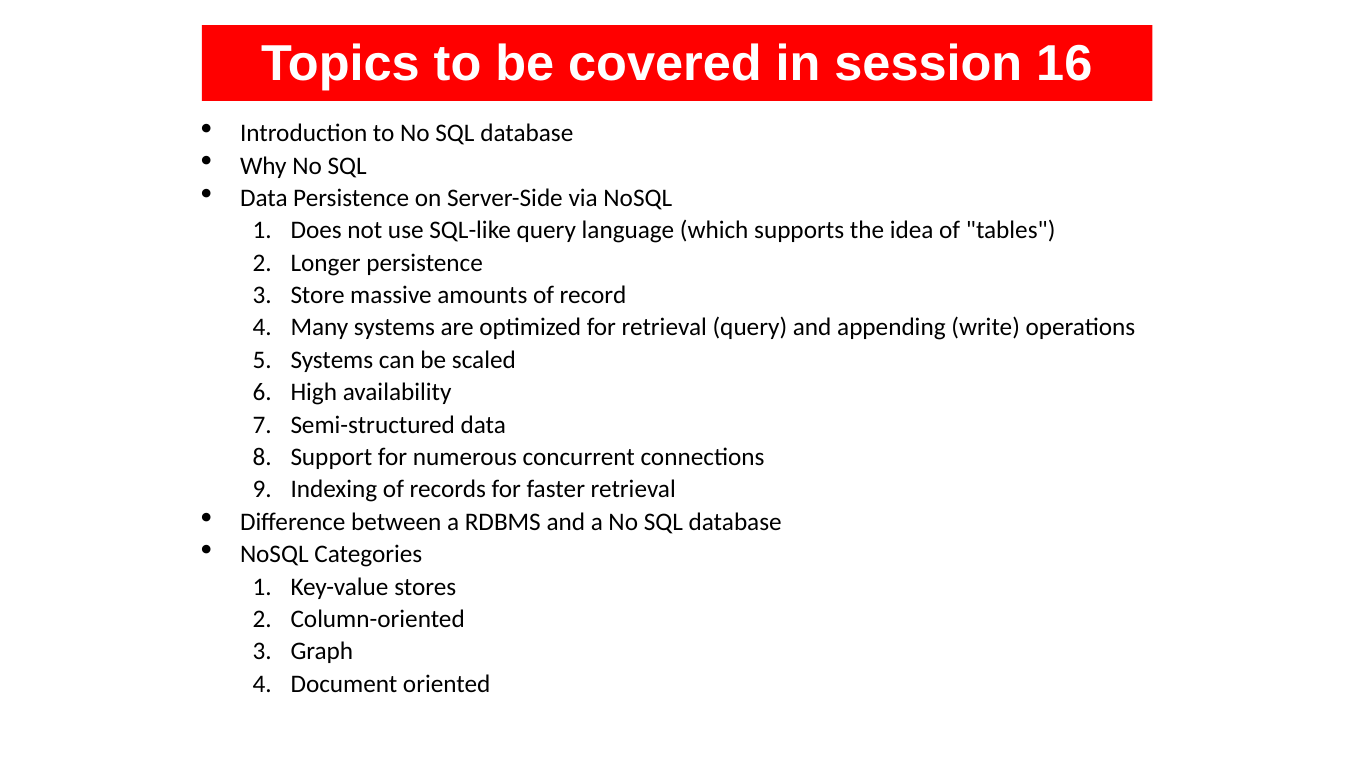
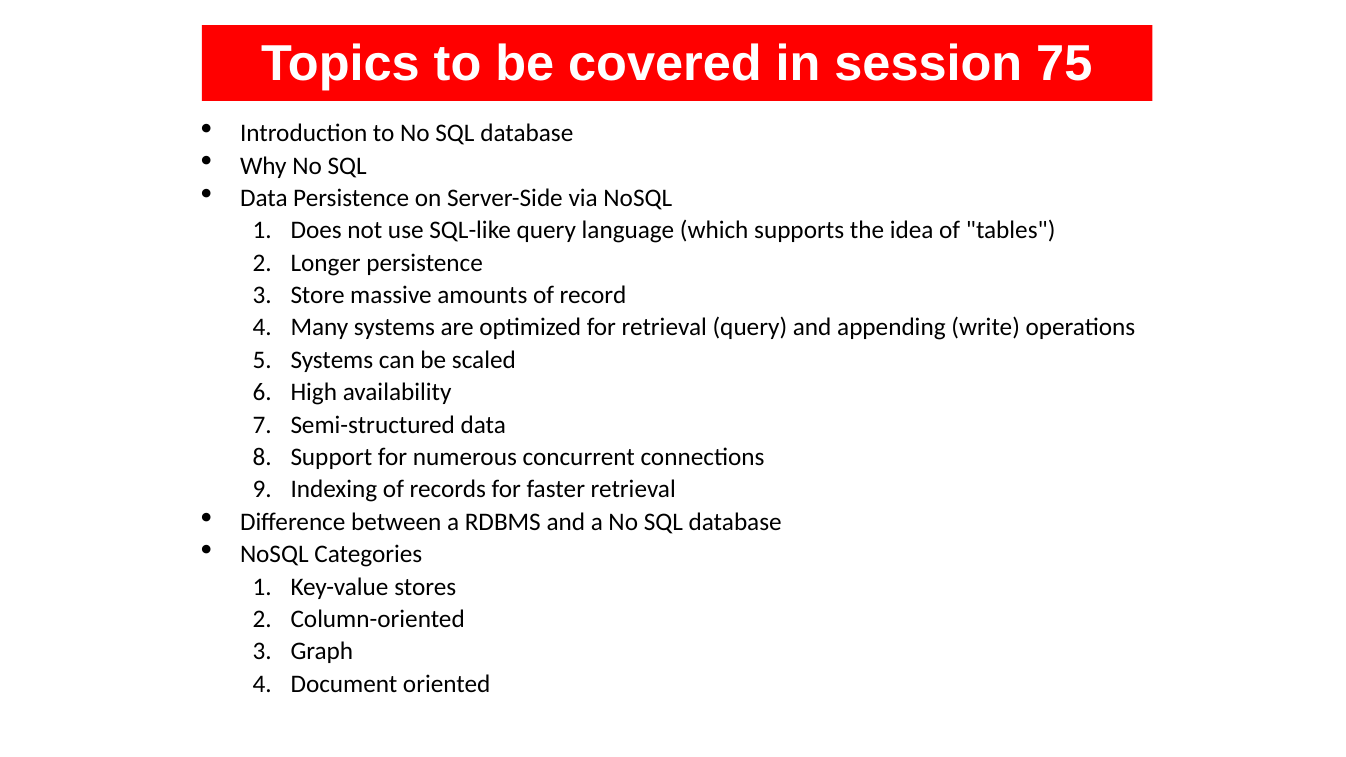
16: 16 -> 75 (1064, 64)
